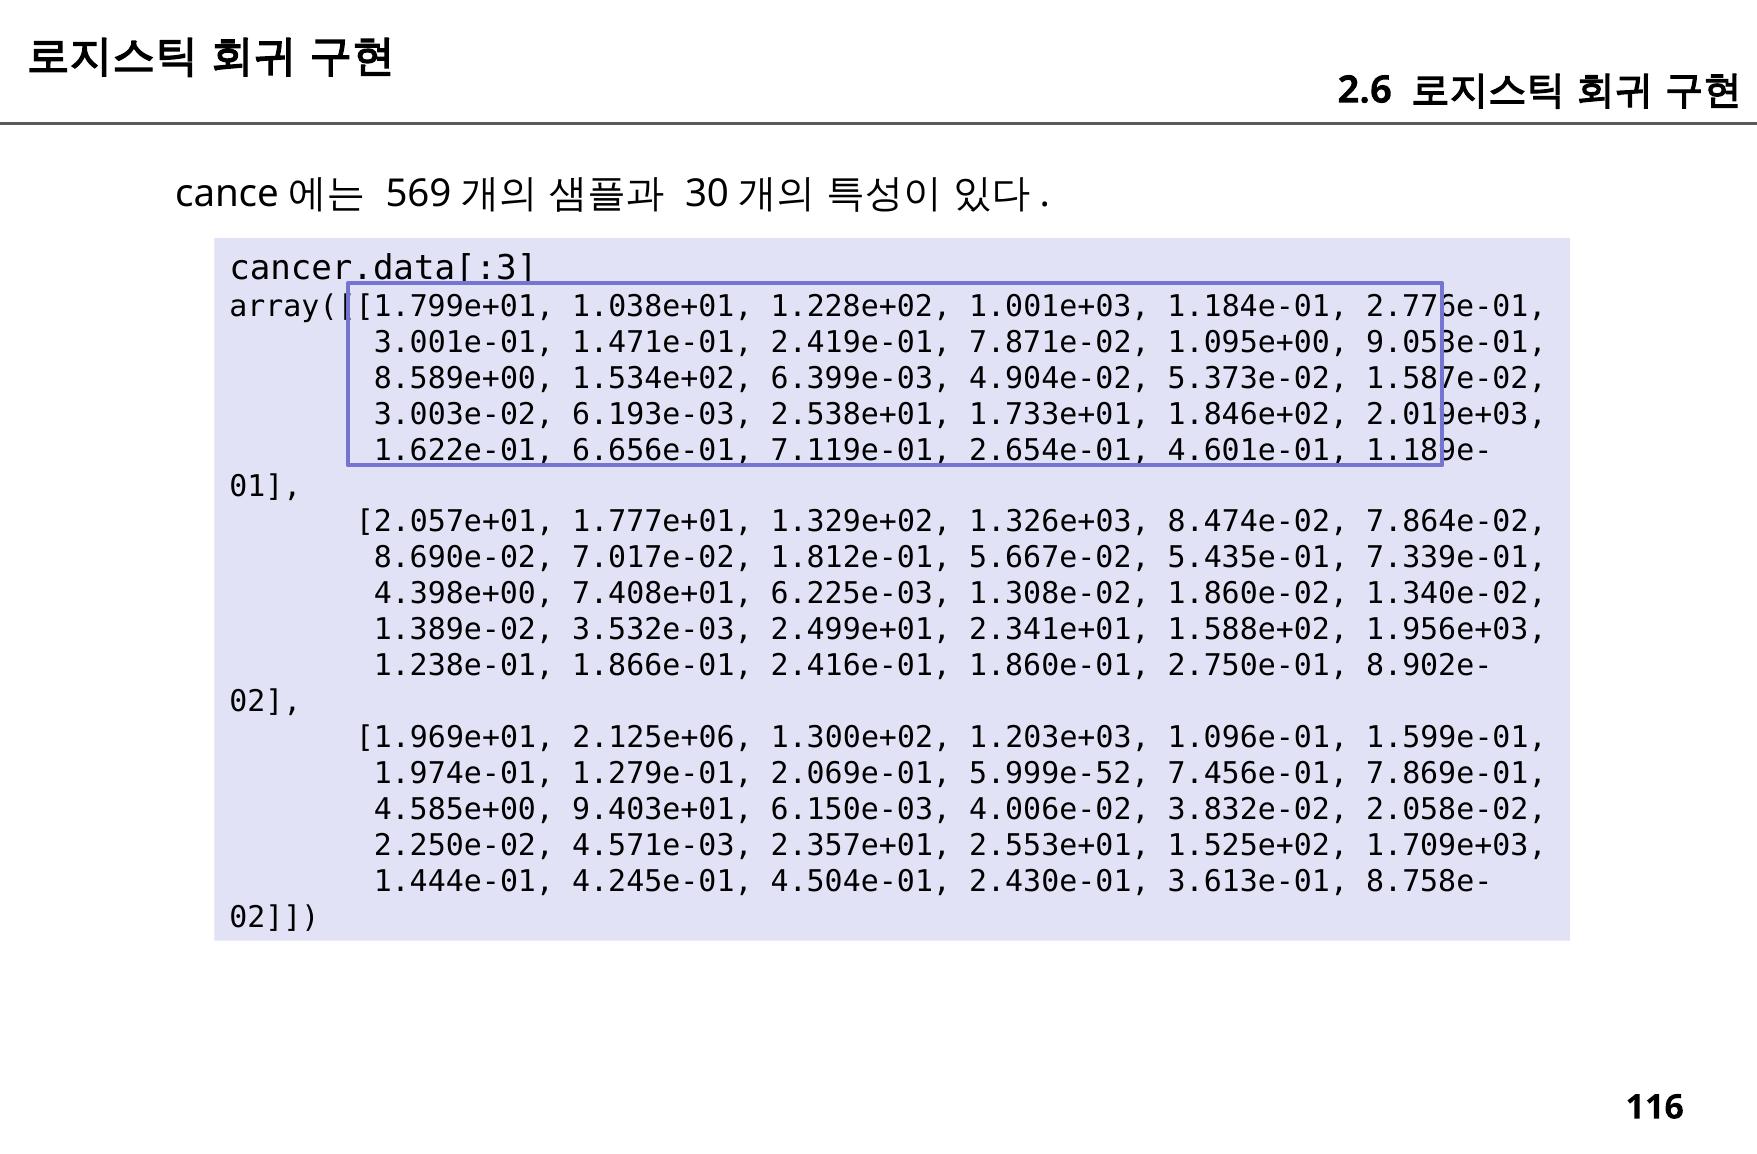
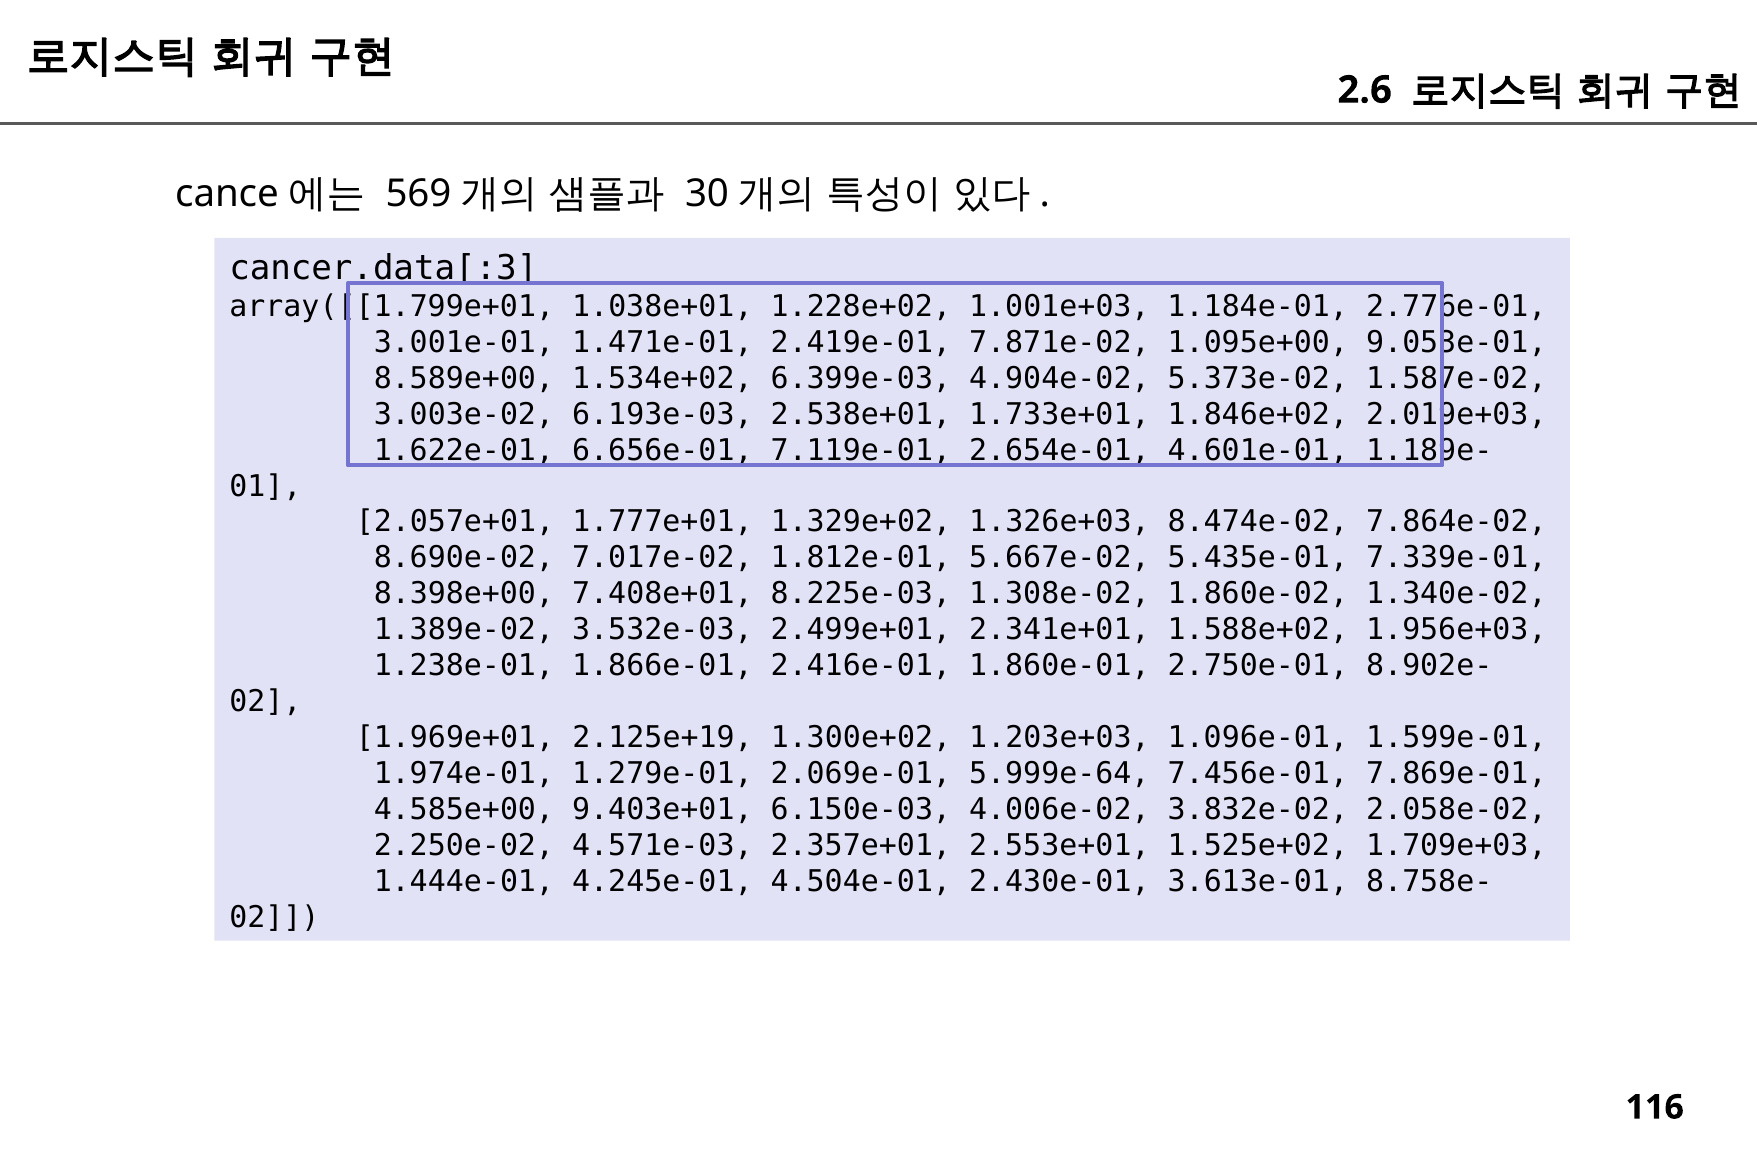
4.398e+00: 4.398e+00 -> 8.398e+00 (464, 594)
6.225e-03: 6.225e-03 -> 8.225e-03 (861, 594)
2.125e+06: 2.125e+06 -> 2.125e+19 (663, 738)
5.999e-52: 5.999e-52 -> 5.999e-64 (1059, 774)
